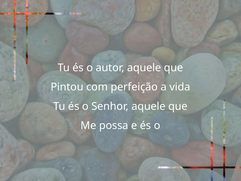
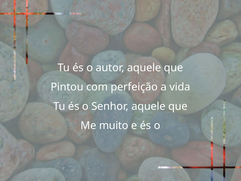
possa: possa -> muito (114, 125)
